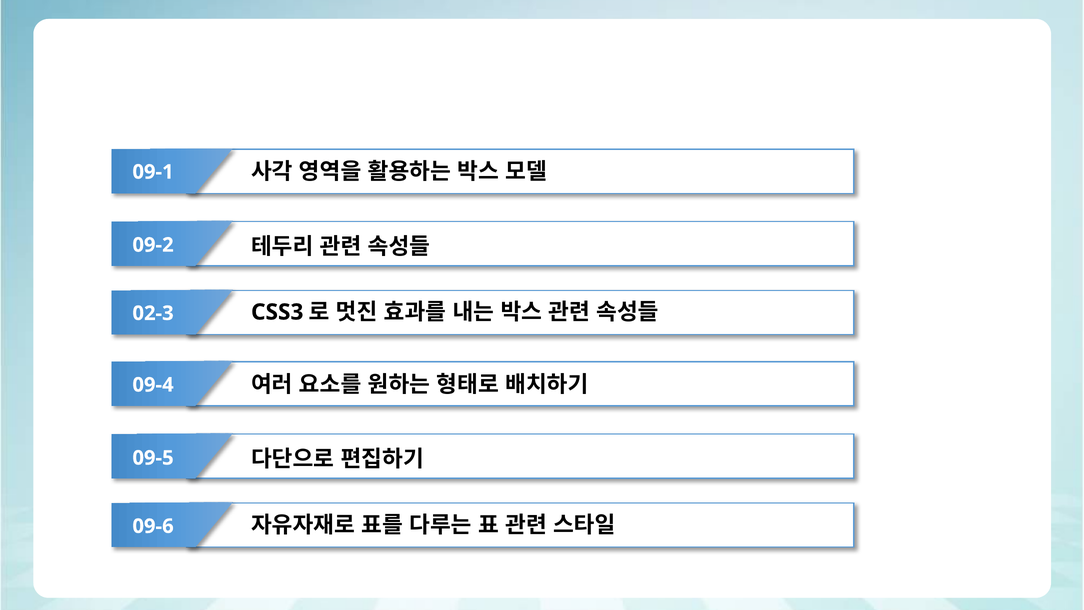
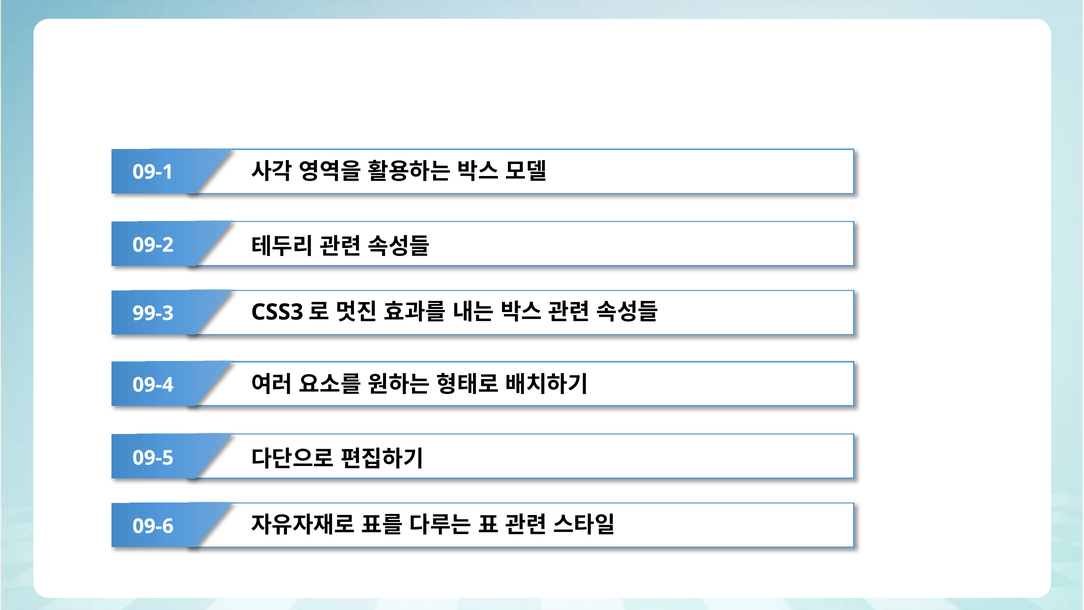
02-3: 02-3 -> 99-3 (153, 313)
